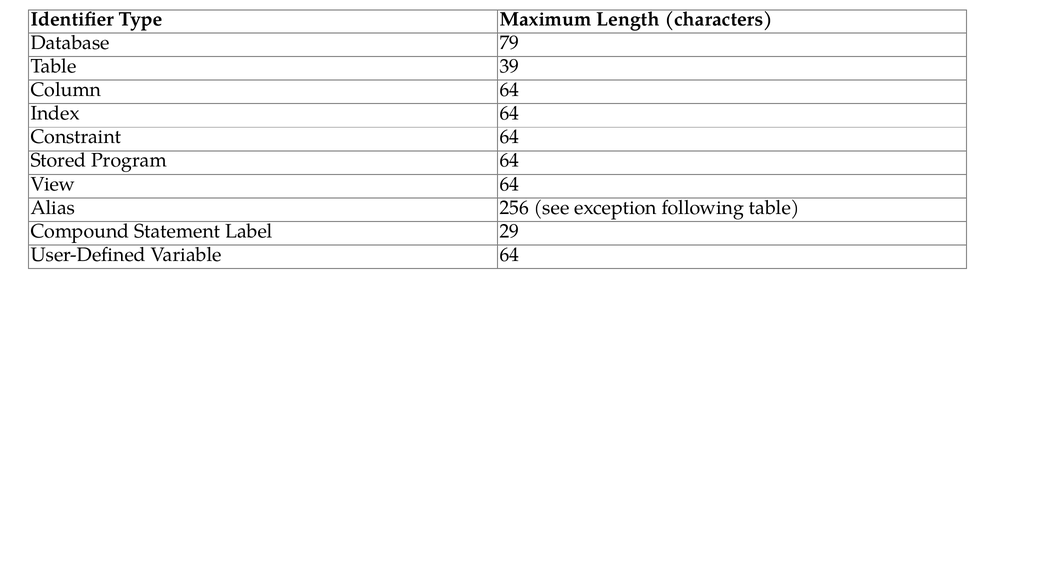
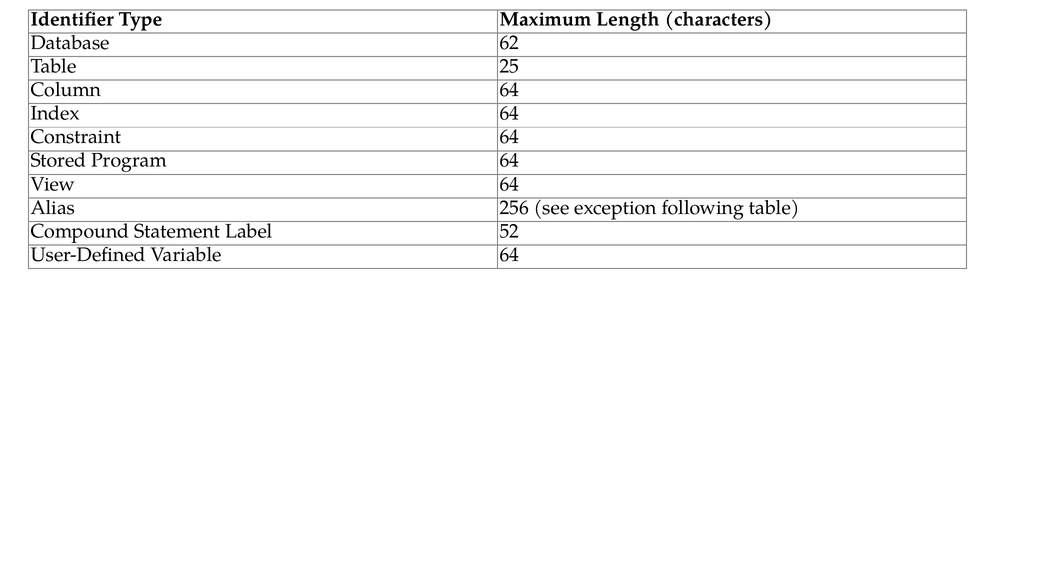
79: 79 -> 62 (509, 43)
39: 39 -> 25 (509, 66)
29: 29 -> 52 (509, 231)
